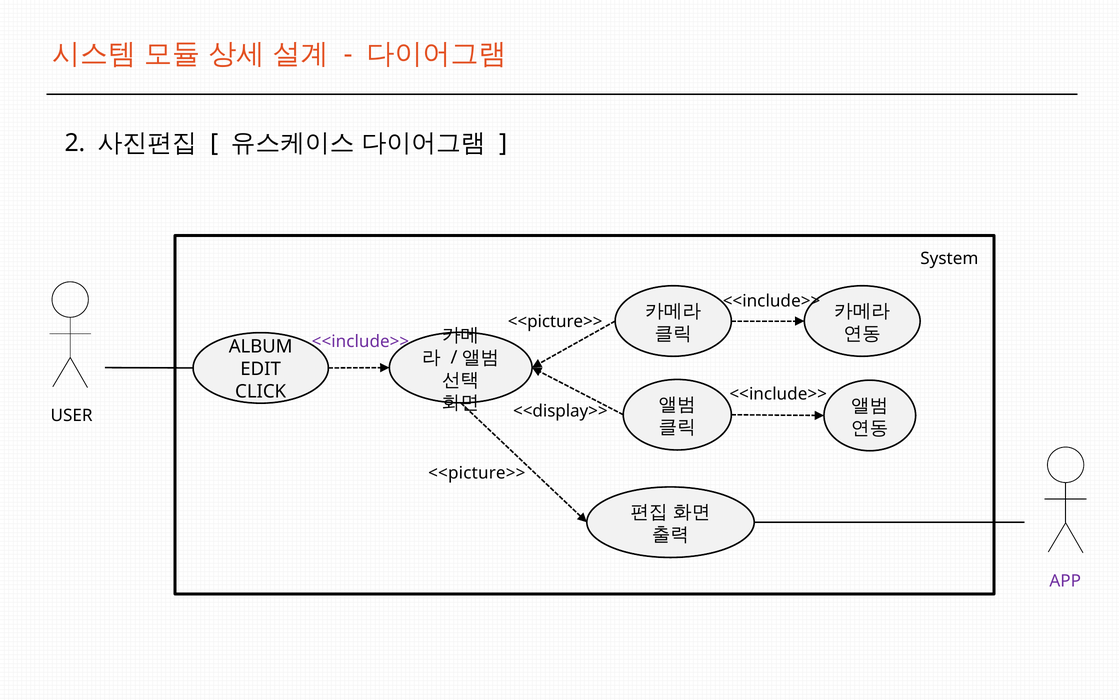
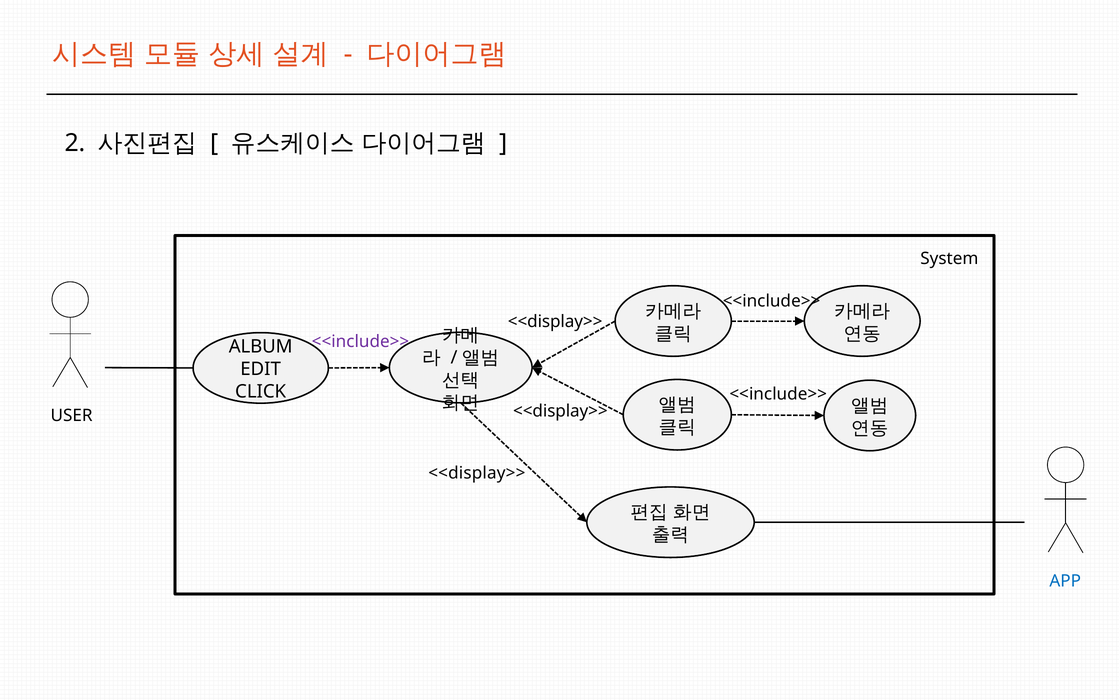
<<picture>>: <<picture>> -> <<display>> (555, 321)
<<picture>>: <<picture>> -> <<display>> (477, 473)
APP colour: purple -> blue (1065, 580)
